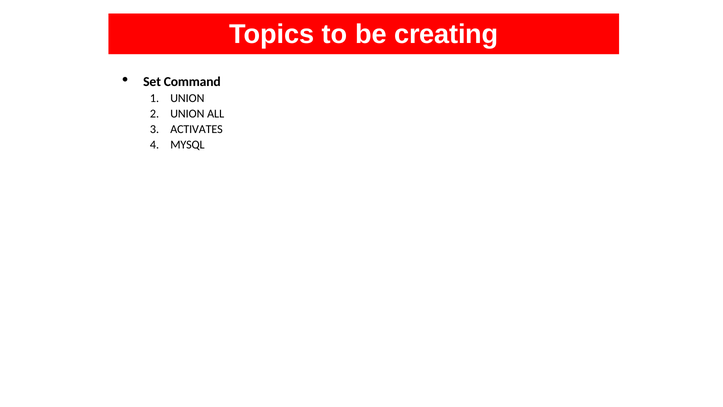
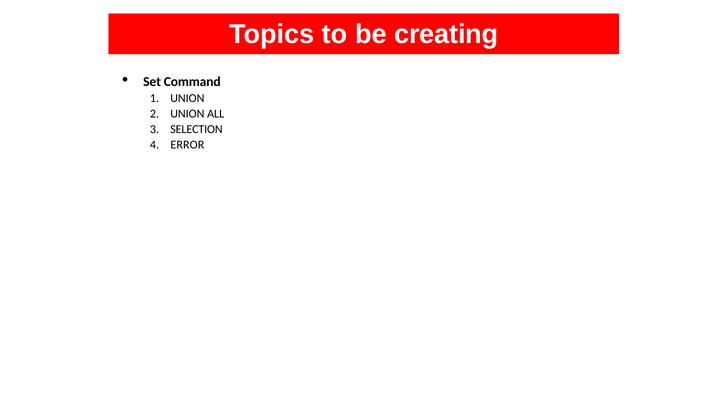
ACTIVATES: ACTIVATES -> SELECTION (197, 129)
MYSQL: MYSQL -> ERROR (187, 144)
